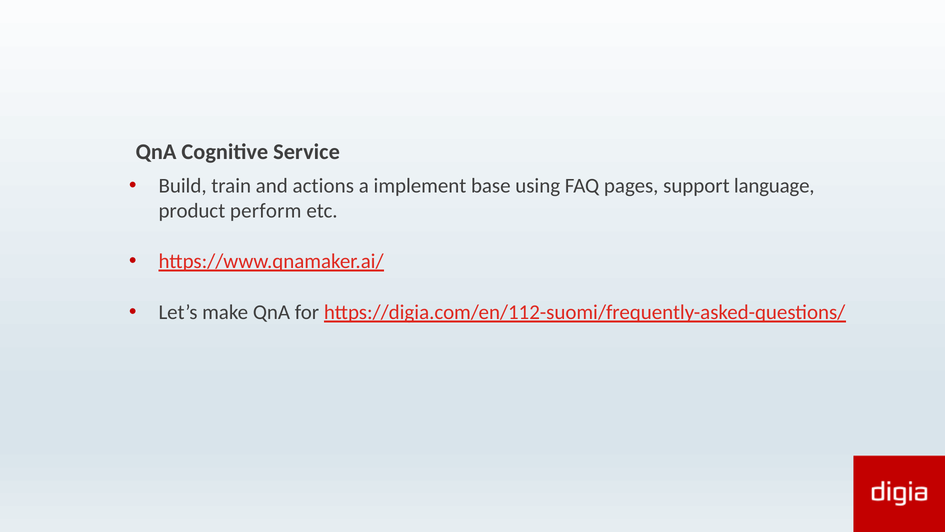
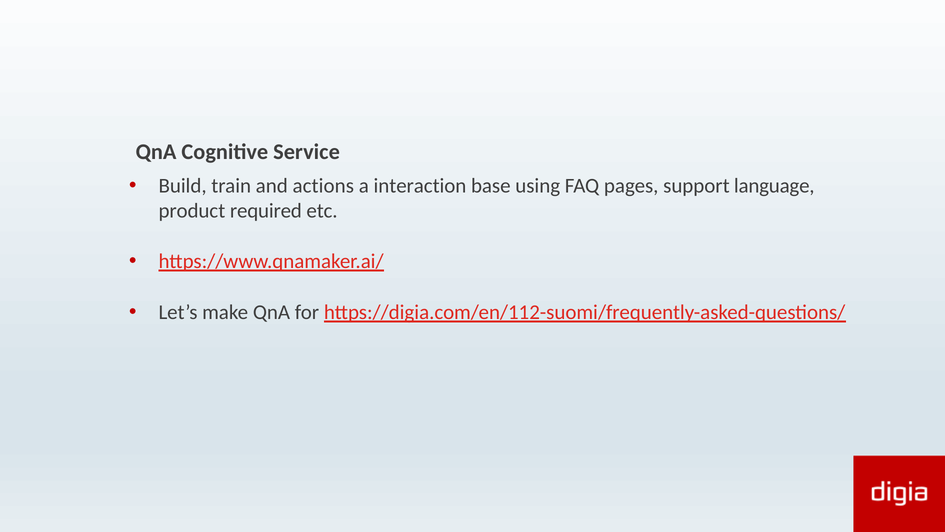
implement: implement -> interaction (420, 186)
perform: perform -> required (266, 211)
